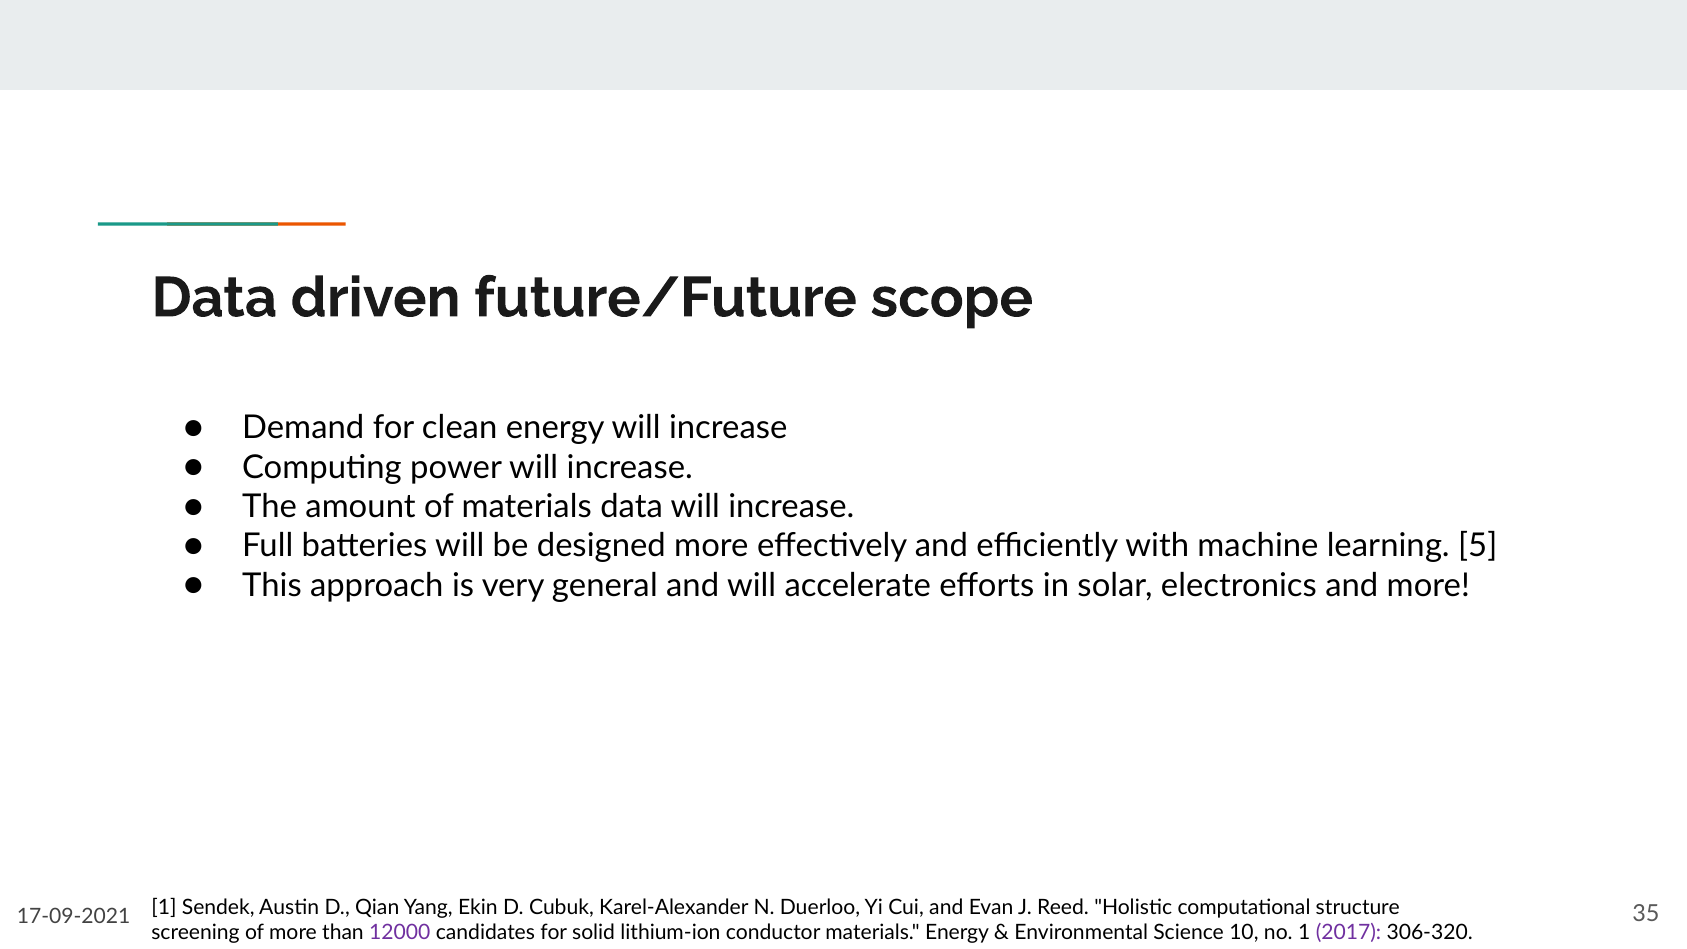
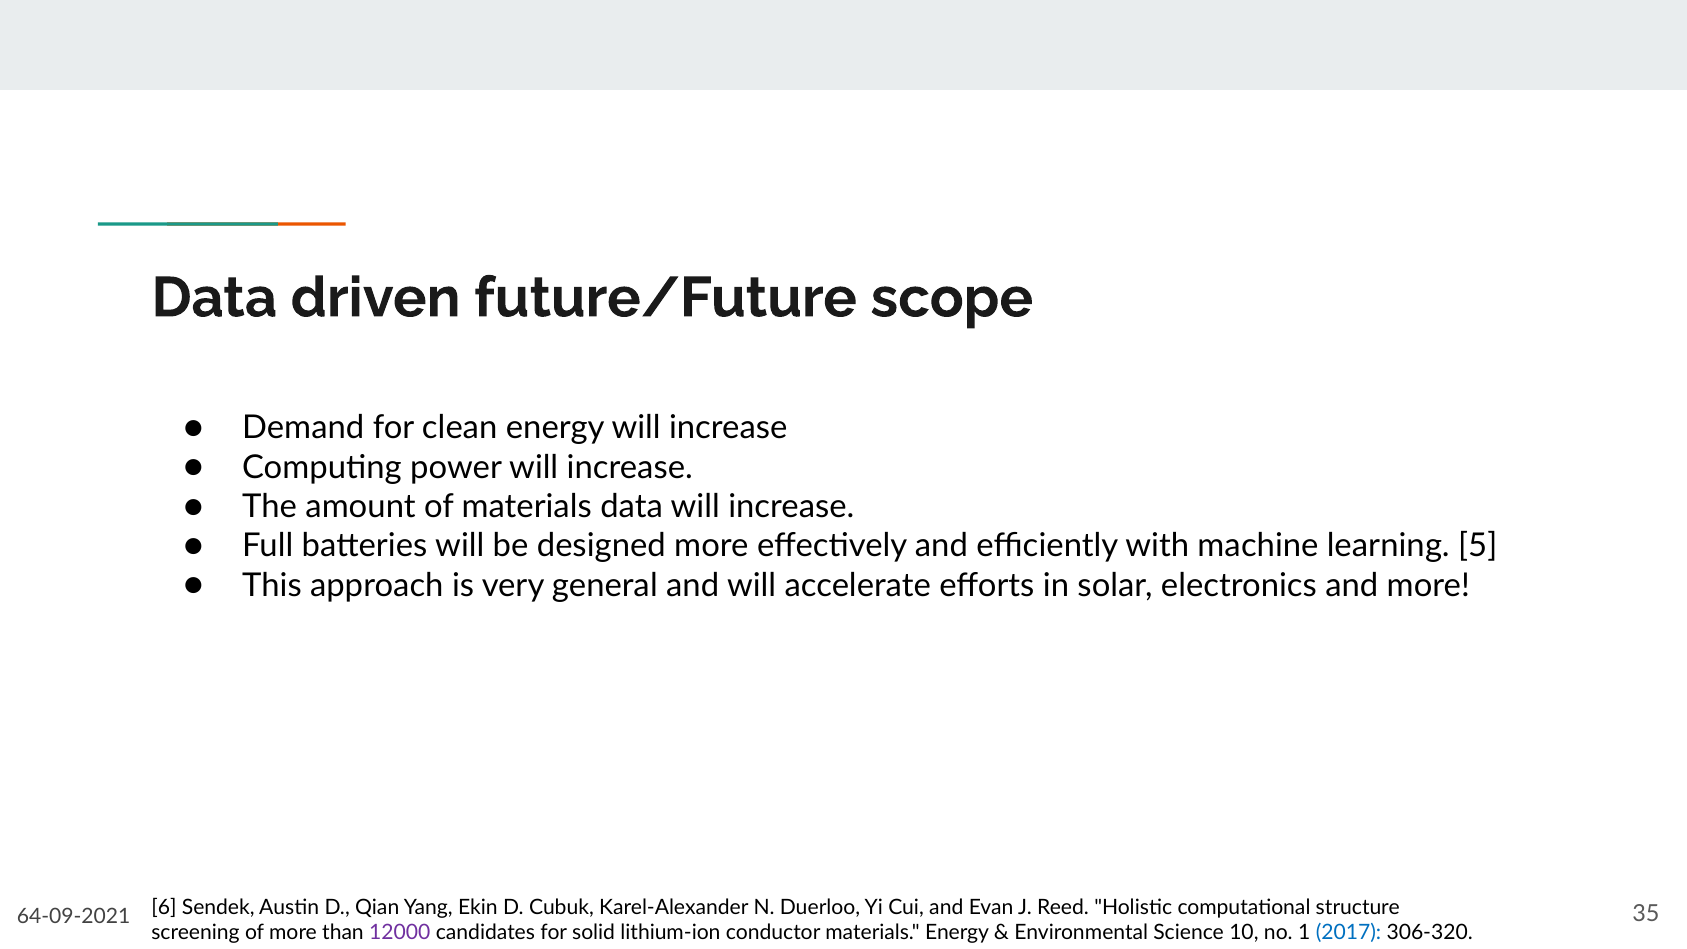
1: 1 -> 6 (164, 907)
17-09-2021: 17-09-2021 -> 64-09-2021 (74, 916)
2017 colour: purple -> blue (1349, 933)
